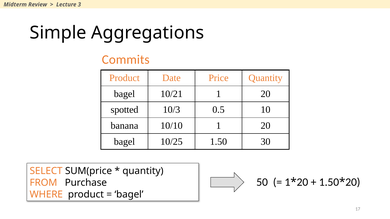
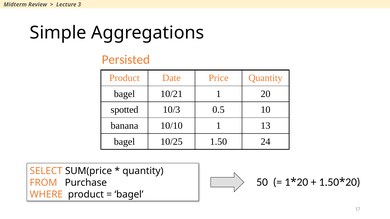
Commits: Commits -> Persisted (126, 60)
10/10 1 20: 20 -> 13 (266, 126)
30: 30 -> 24 (266, 142)
